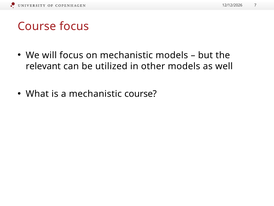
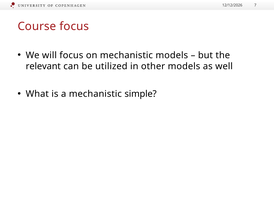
mechanistic course: course -> simple (141, 94)
